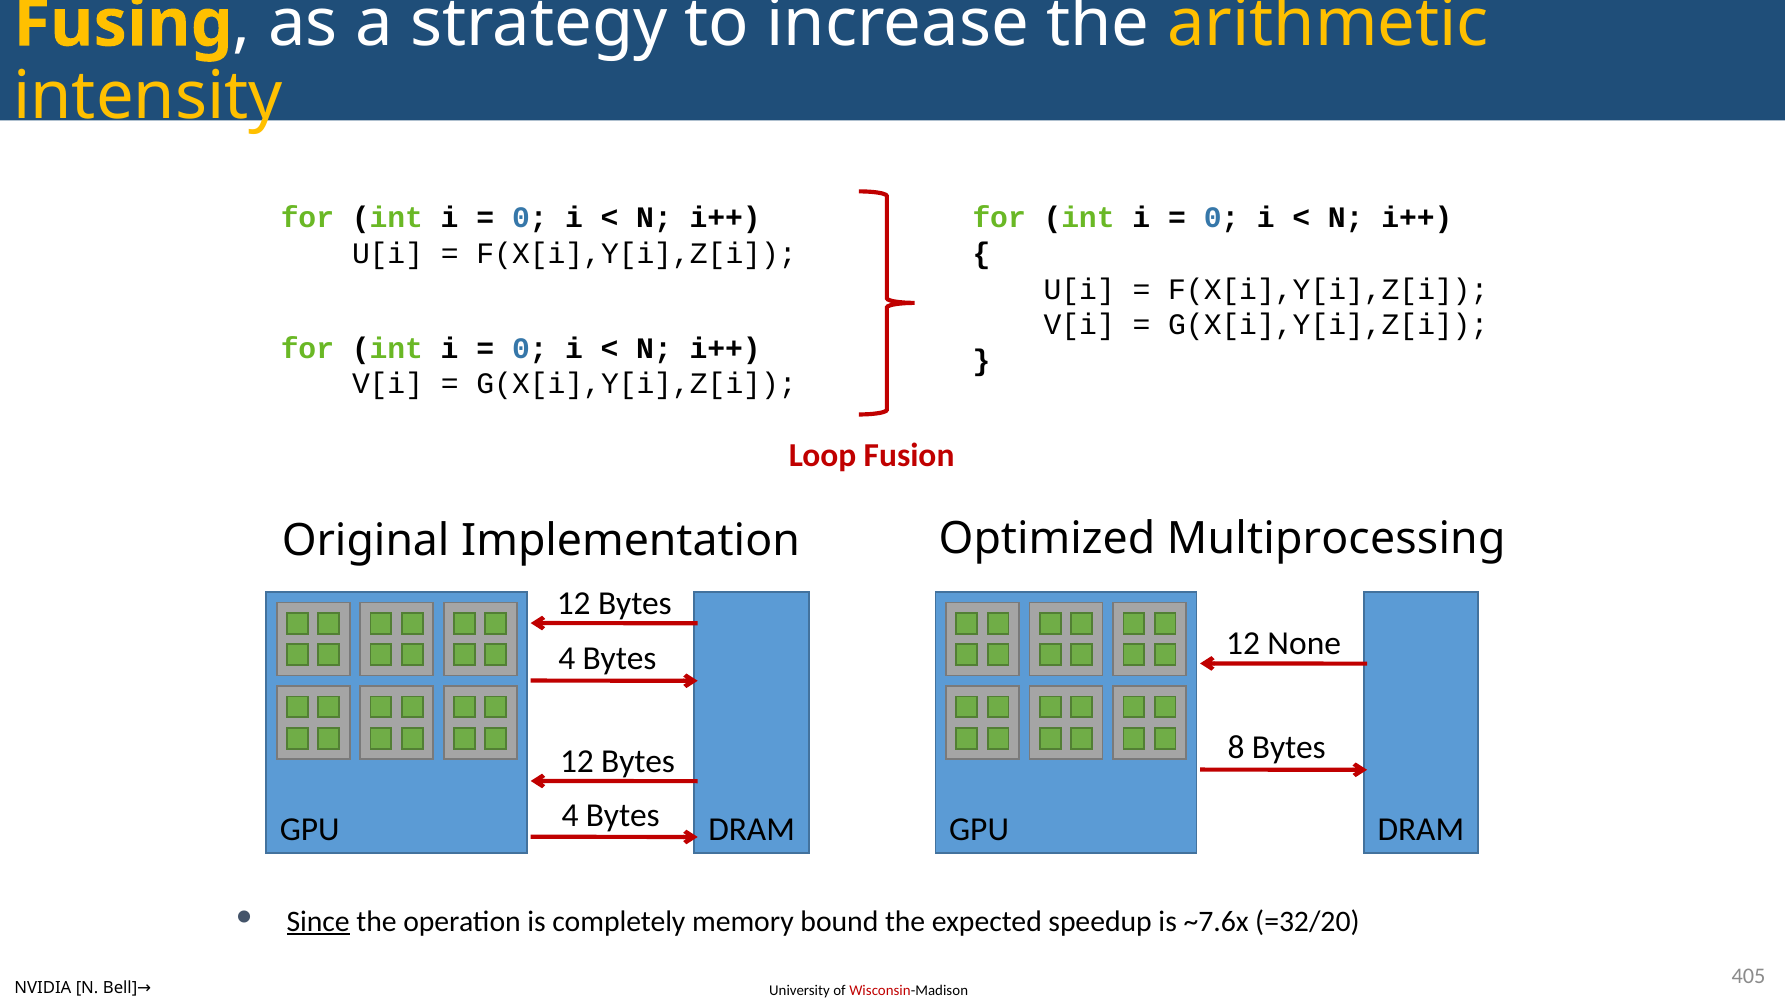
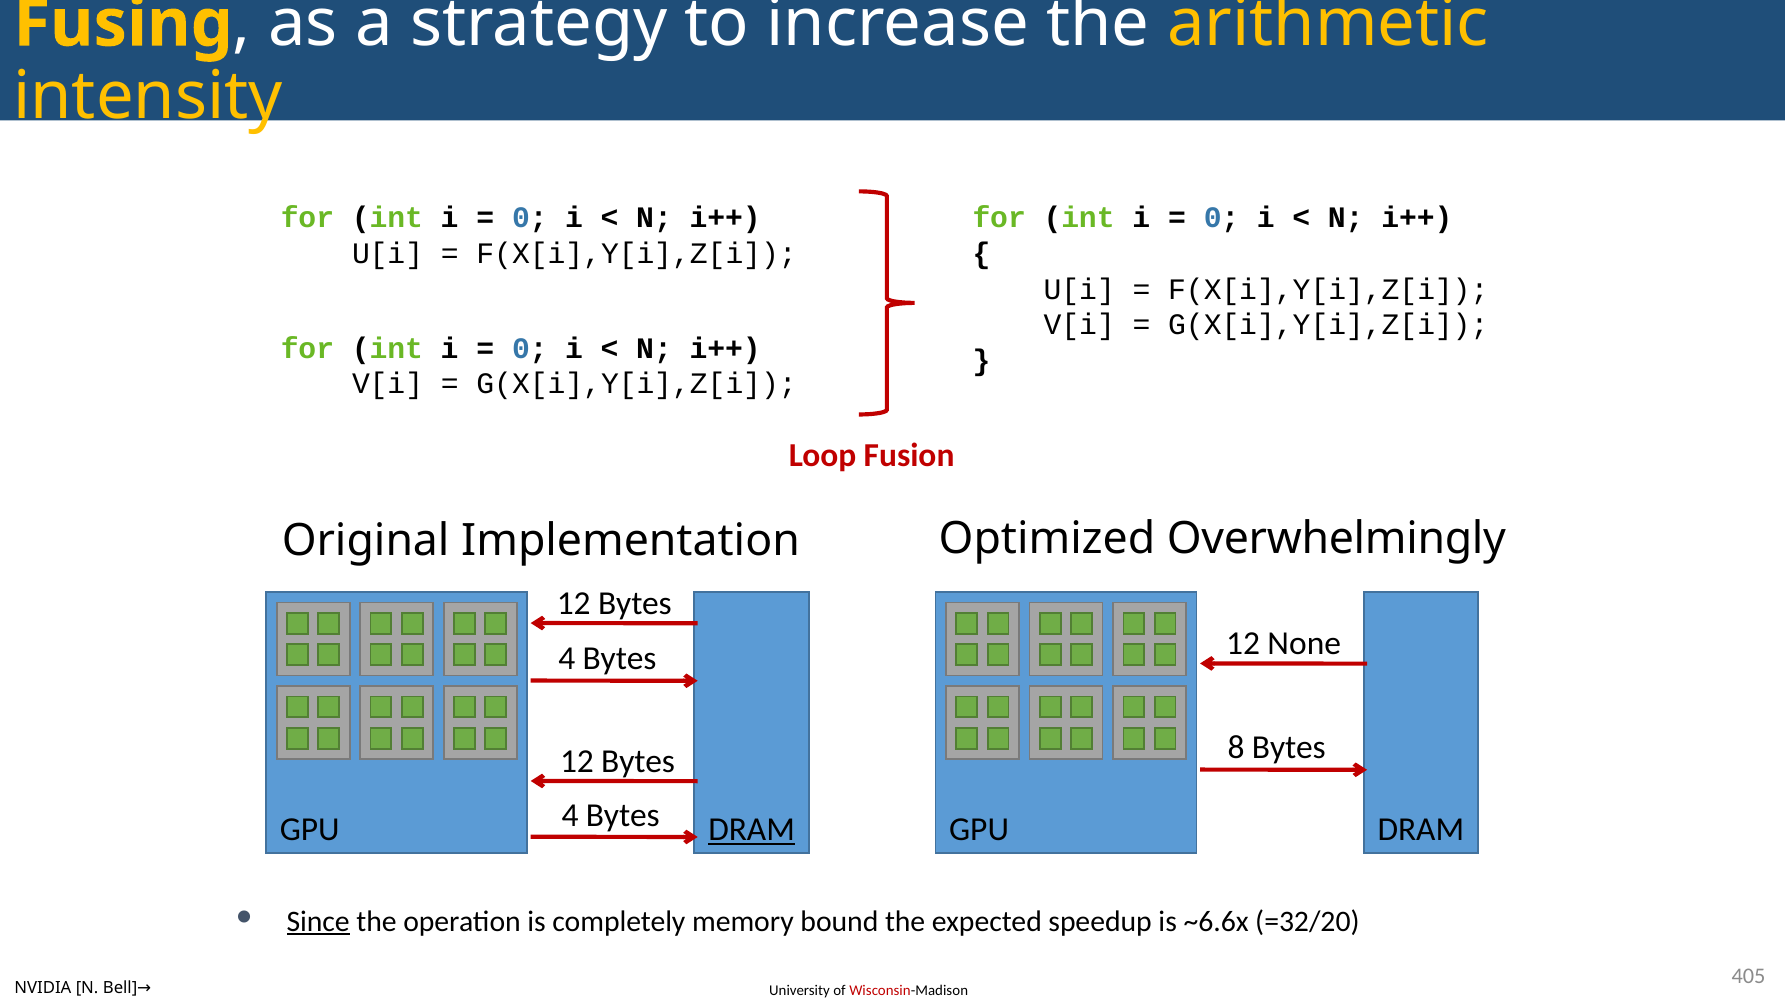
Multiprocessing: Multiprocessing -> Overwhelmingly (1336, 539)
DRAM underline: none -> present (752, 830)
~7.6x: ~7.6x -> ~6.6x (1216, 921)
